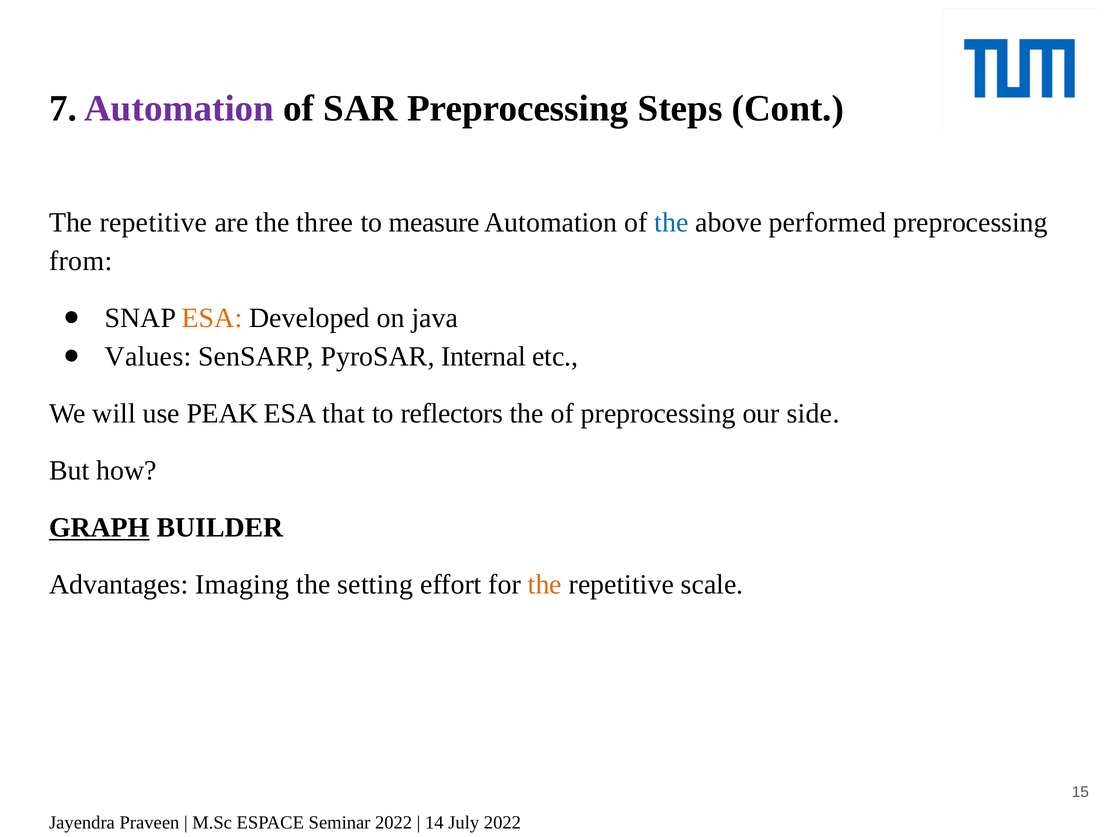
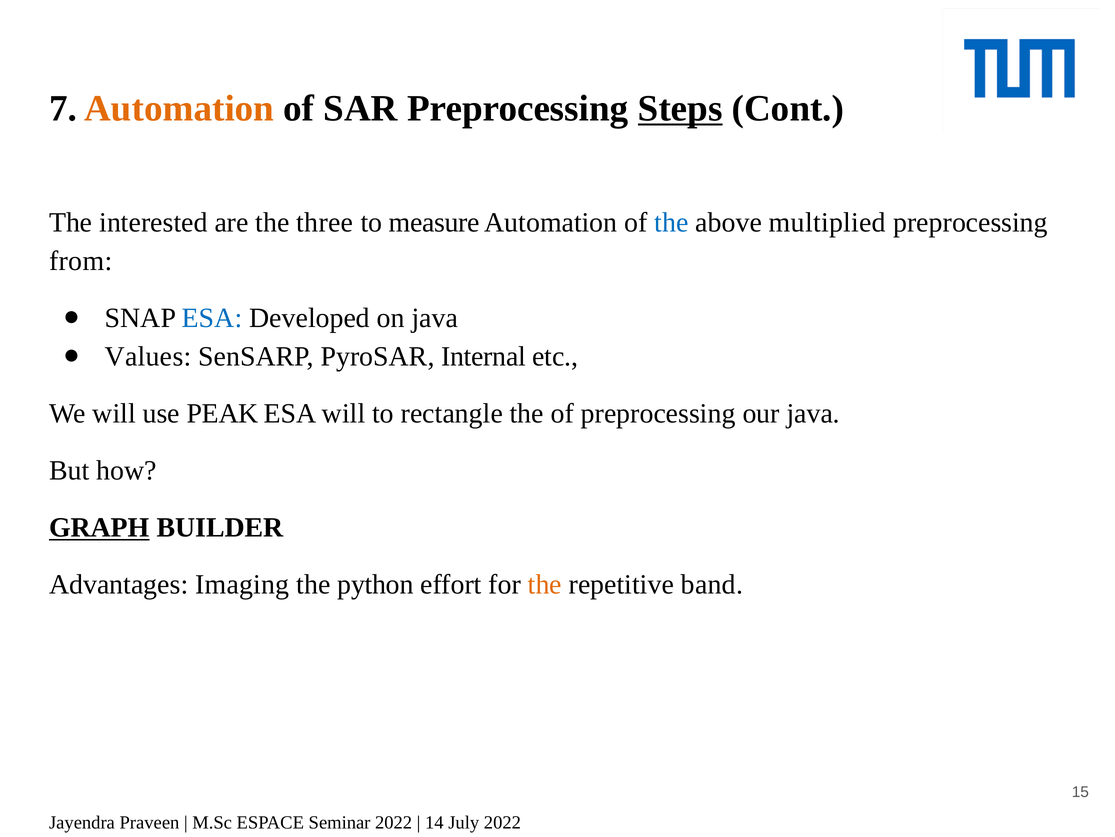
Automation colour: purple -> orange (179, 108)
Steps underline: none -> present (680, 108)
repetitive: repetitive -> interested (153, 222)
performed: performed -> multiplied (827, 222)
ESA colour: orange -> blue (212, 318)
ESA that: that -> will (344, 413)
reflectors: reflectors -> rectangle (452, 413)
our side: side -> java (813, 413)
setting: setting -> python (375, 584)
scale: scale -> band (712, 584)
